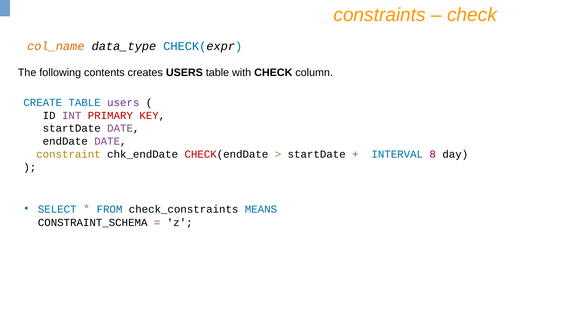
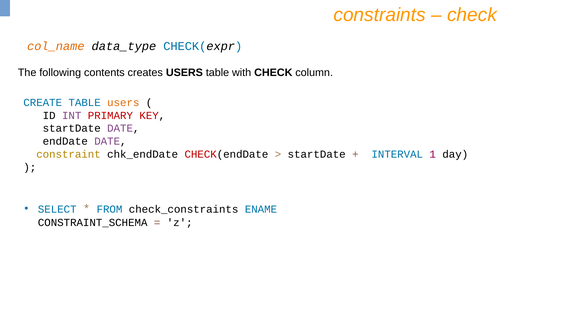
users colour: purple -> orange (123, 102)
8: 8 -> 1 (433, 154)
MEANS: MEANS -> ENAME (261, 209)
